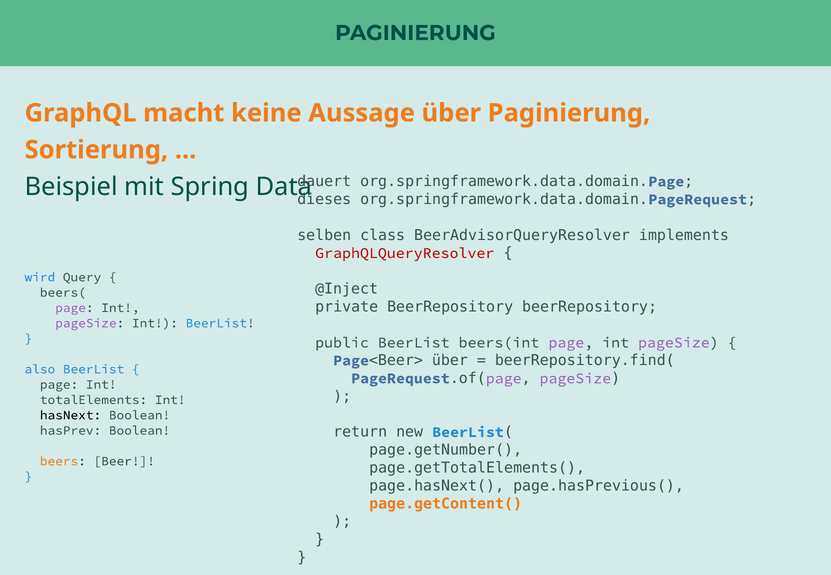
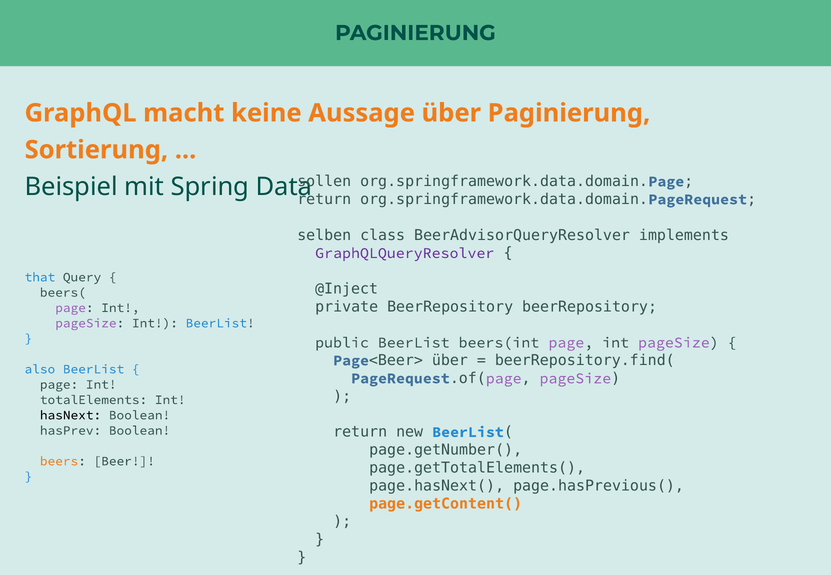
dauert: dauert -> sollen (324, 182)
dieses: dieses -> return (324, 199)
GraphQLQueryResolver colour: red -> purple (405, 253)
wird: wird -> that (40, 277)
